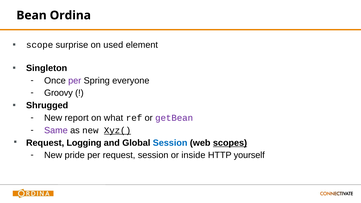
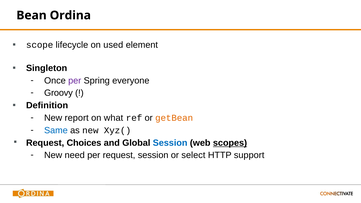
surprise: surprise -> lifecycle (72, 45)
Shrugged: Shrugged -> Definition (47, 105)
getBean colour: purple -> orange (174, 118)
Same colour: purple -> blue (56, 130)
Xyz( underline: present -> none (117, 130)
Logging: Logging -> Choices (84, 143)
pride: pride -> need (75, 155)
inside: inside -> select (193, 155)
yourself: yourself -> support (249, 155)
